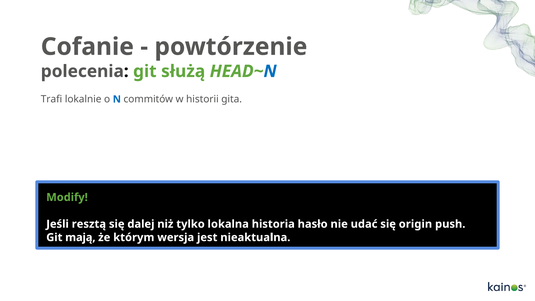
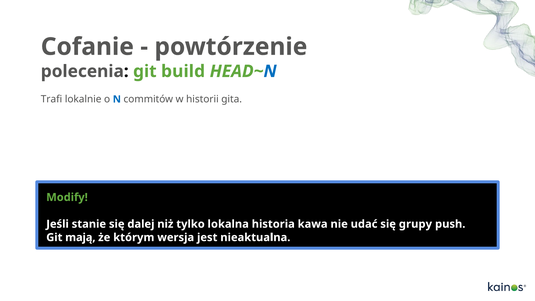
służą: służą -> build (183, 71)
resztą: resztą -> stanie (89, 224)
hasło: hasło -> kawa (313, 224)
origin: origin -> grupy (415, 224)
